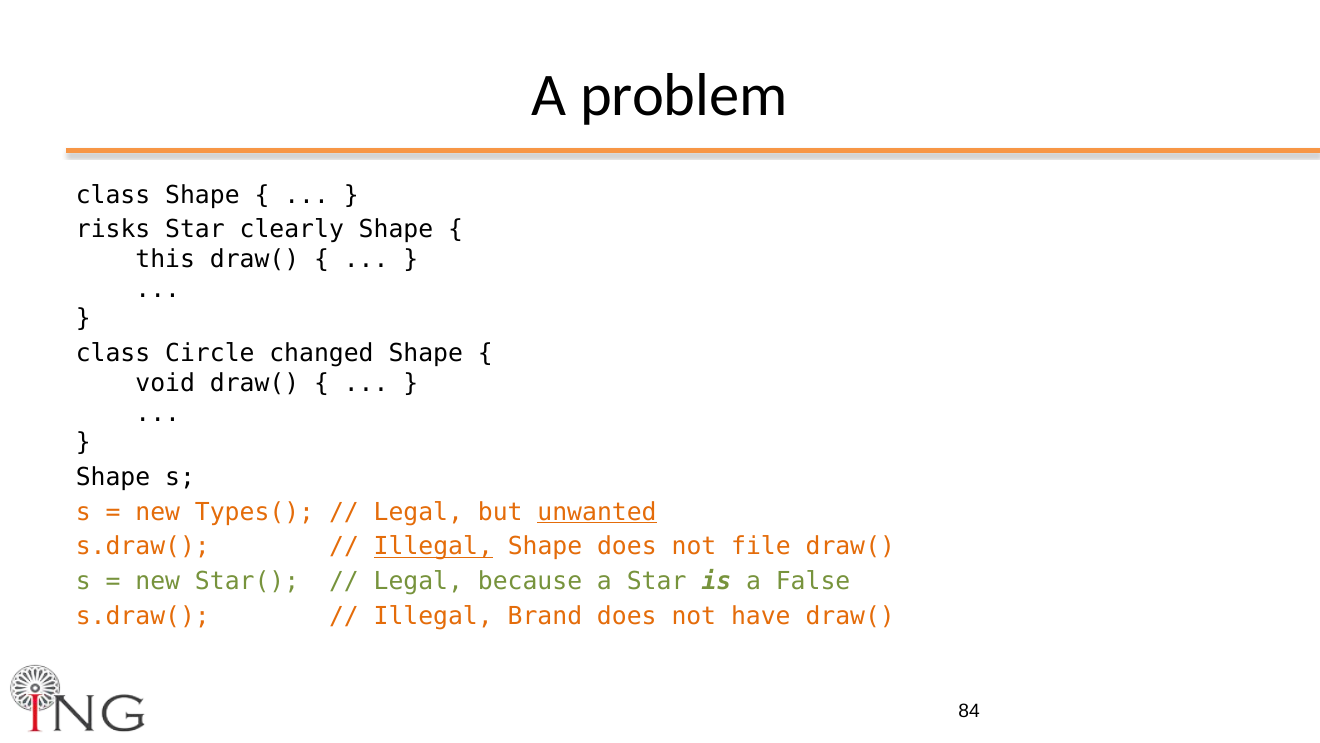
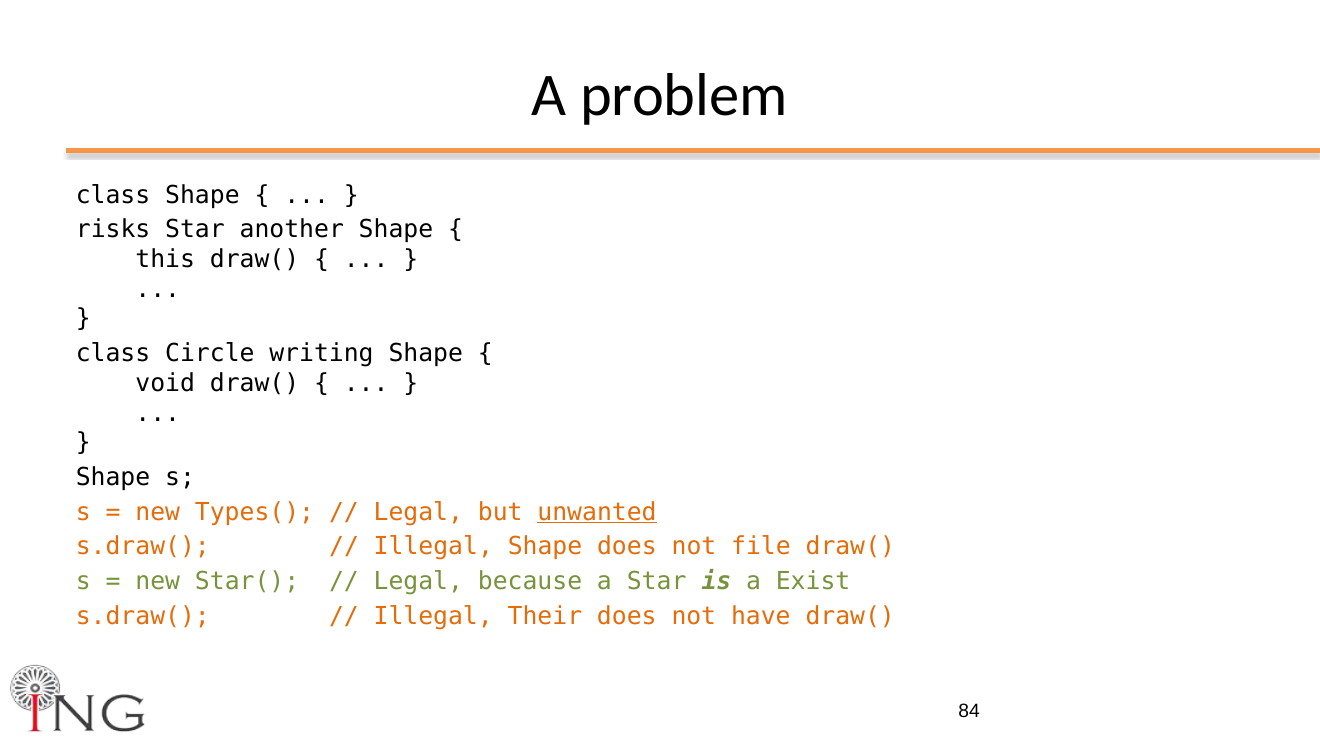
clearly: clearly -> another (292, 229)
changed: changed -> writing (321, 353)
Illegal underline: present -> none (433, 546)
False: False -> Exist (813, 581)
Brand: Brand -> Their (545, 616)
